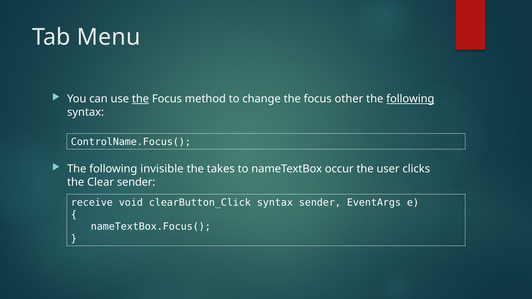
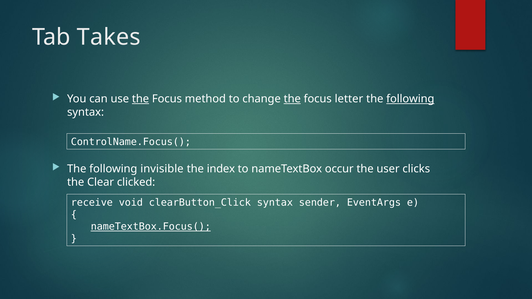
Menu: Menu -> Takes (109, 37)
the underline: none -> present (292, 99)
other: other -> letter (349, 99)
takes: takes -> index (221, 169)
Clear sender: sender -> clicked (136, 182)
nameTextBox.Focus( underline: none -> present (151, 227)
